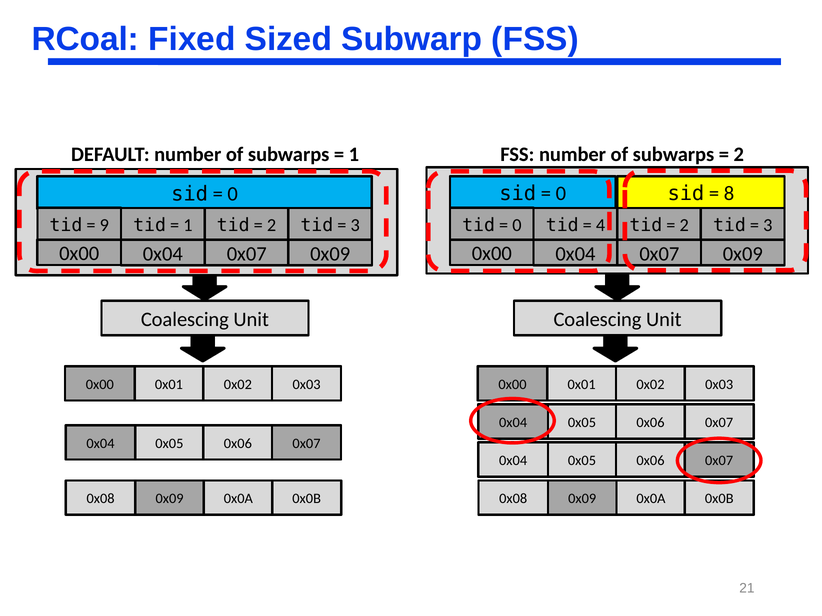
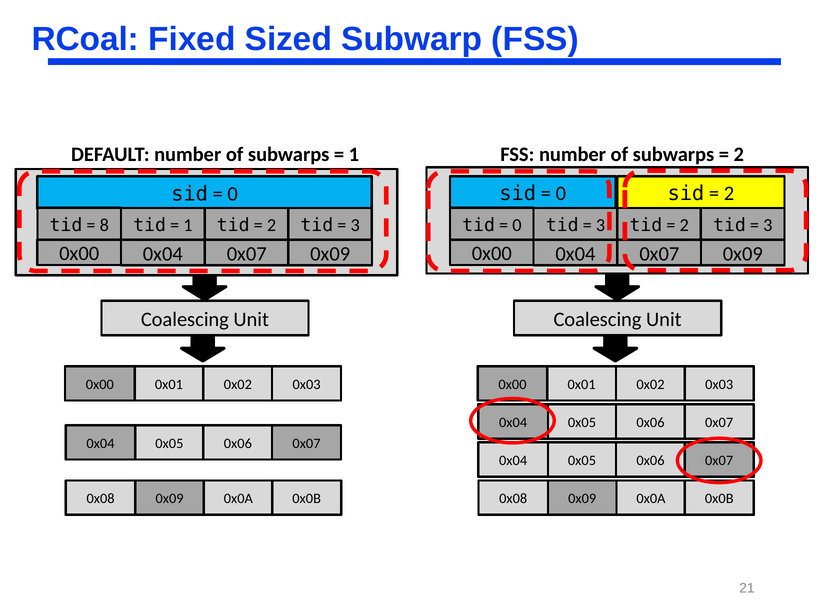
8: 8 -> 2 (729, 194)
9: 9 -> 8 (104, 225)
4: 4 -> 3 (601, 225)
